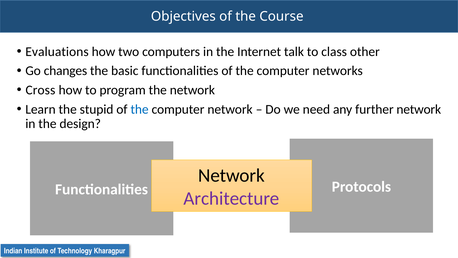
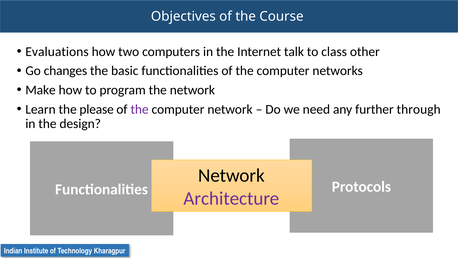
Cross: Cross -> Make (41, 90)
stupid: stupid -> please (97, 109)
the colour: blue -> purple (140, 109)
further network: network -> through (419, 109)
